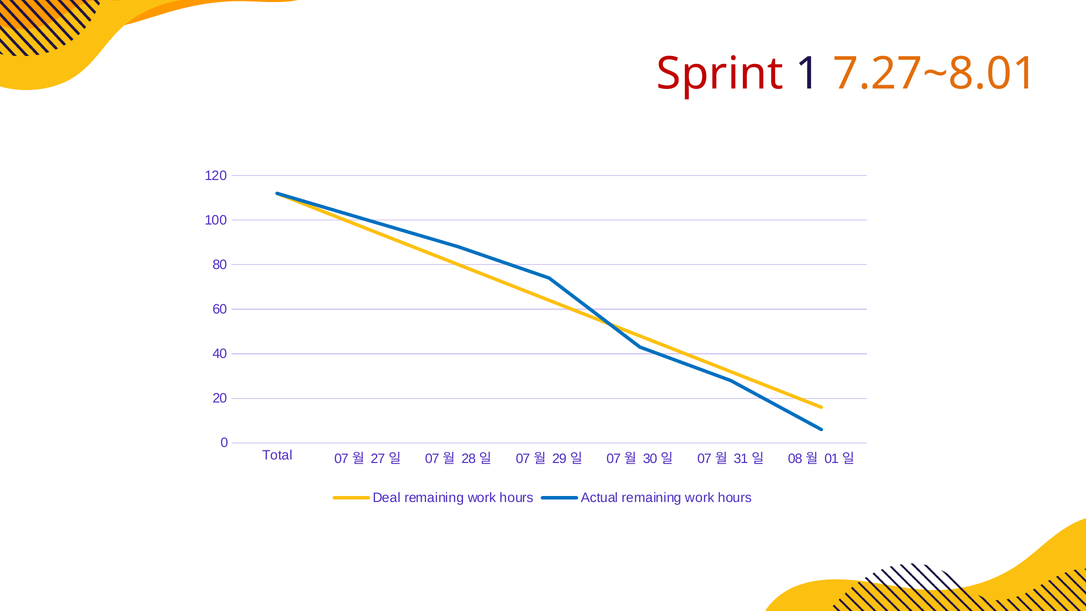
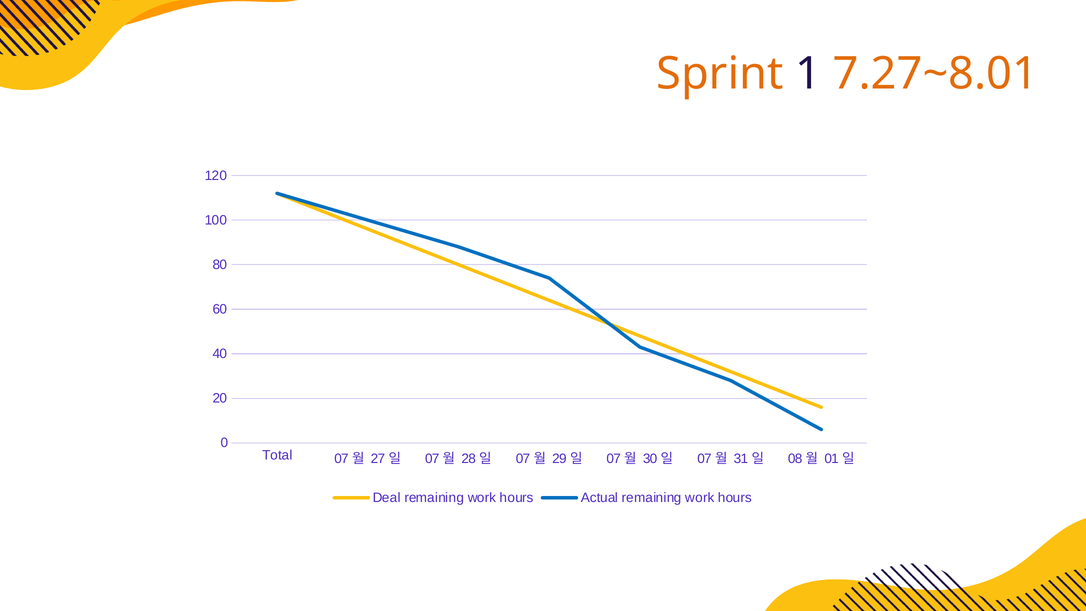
Sprint colour: red -> orange (720, 74)
